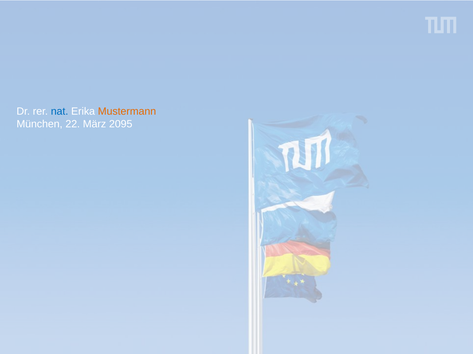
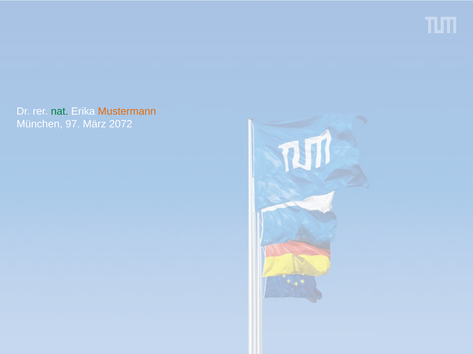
nat colour: blue -> green (60, 111)
22: 22 -> 97 (73, 124)
2095: 2095 -> 2072 (121, 124)
